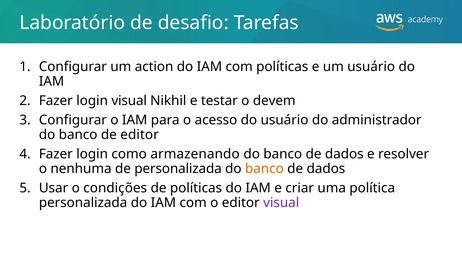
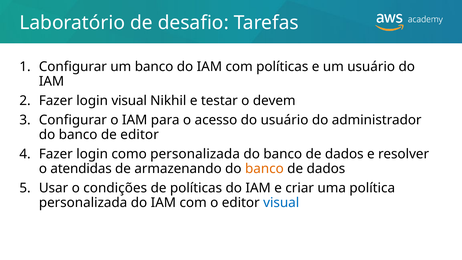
um action: action -> banco (154, 67)
como armazenando: armazenando -> personalizada (195, 154)
nenhuma: nenhuma -> atendidas (81, 169)
de personalizada: personalizada -> armazenando (178, 169)
visual colour: purple -> blue (281, 203)
